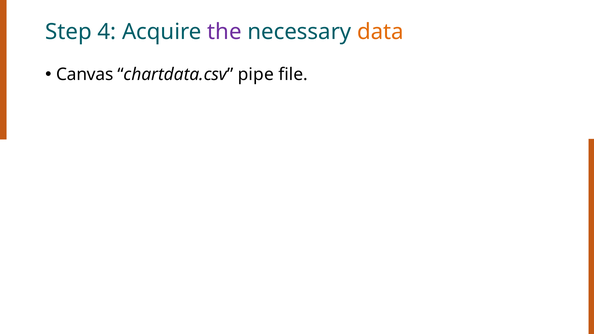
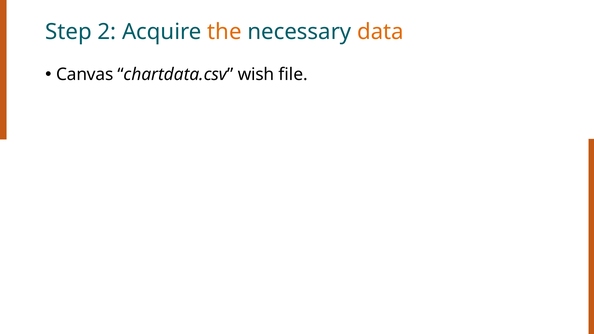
4: 4 -> 2 (107, 32)
the colour: purple -> orange (224, 32)
pipe: pipe -> wish (256, 75)
